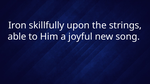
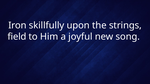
able: able -> field (17, 37)
